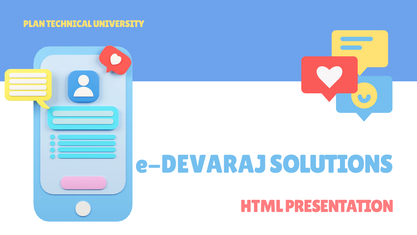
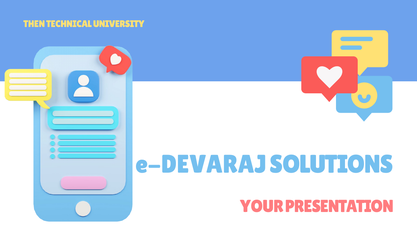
PLAN: PLAN -> THEN (34, 24)
HTML: HTML -> YOUR (262, 206)
